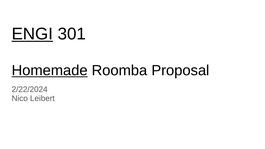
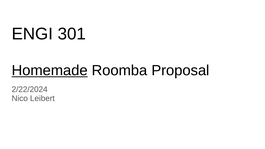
ENGI underline: present -> none (32, 34)
